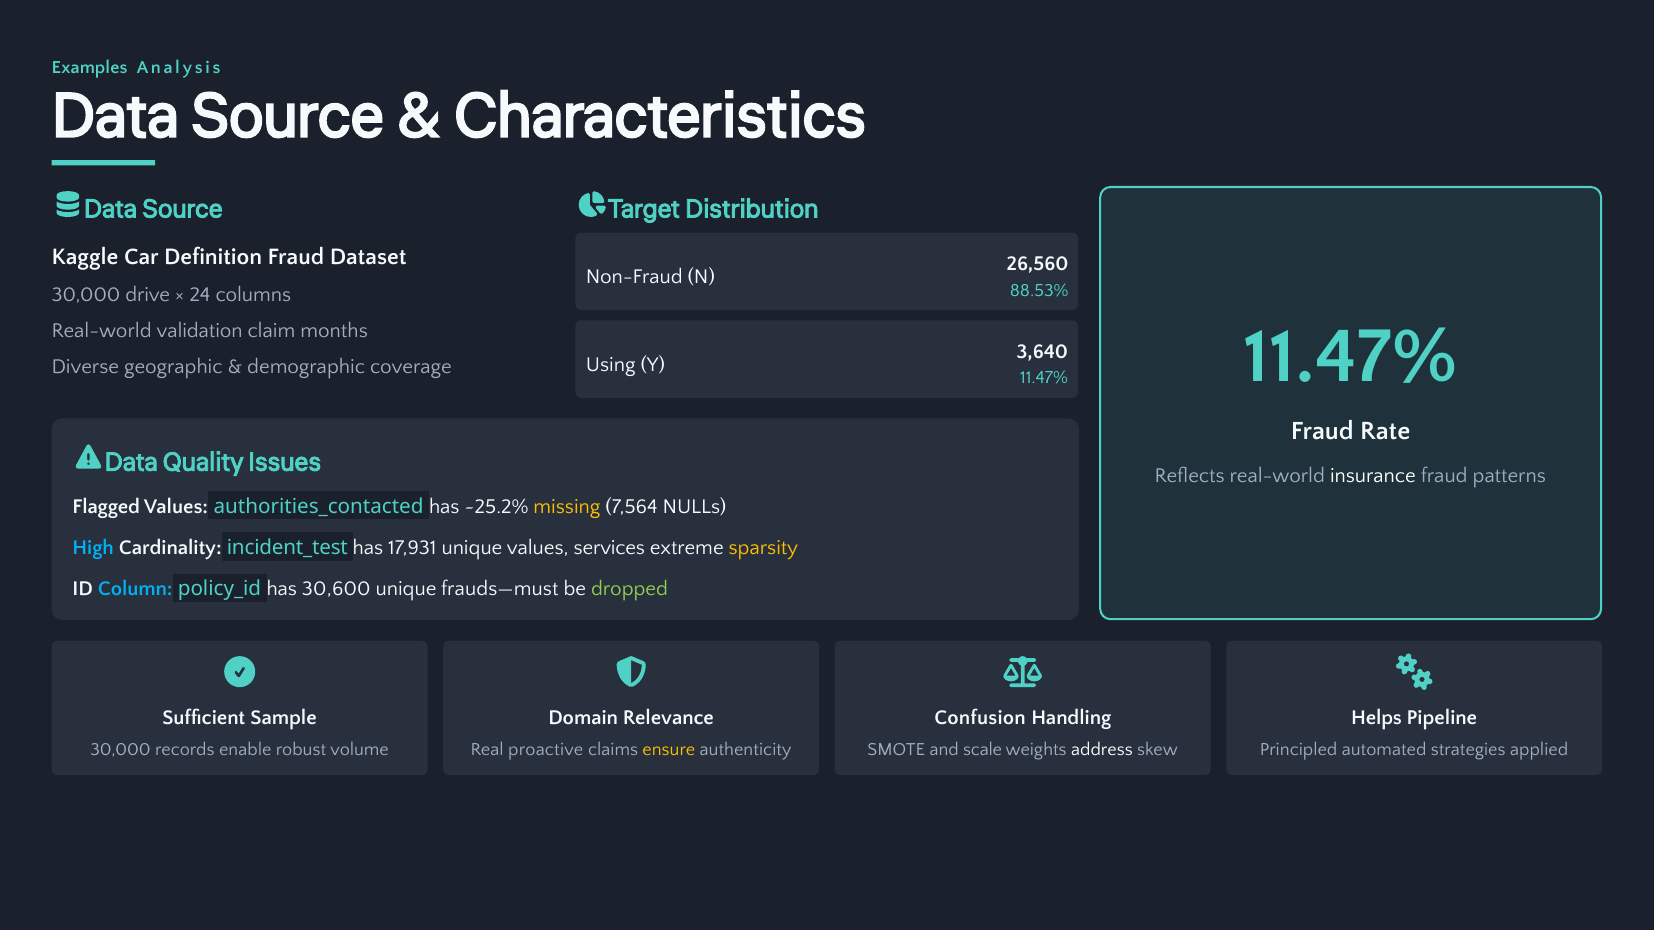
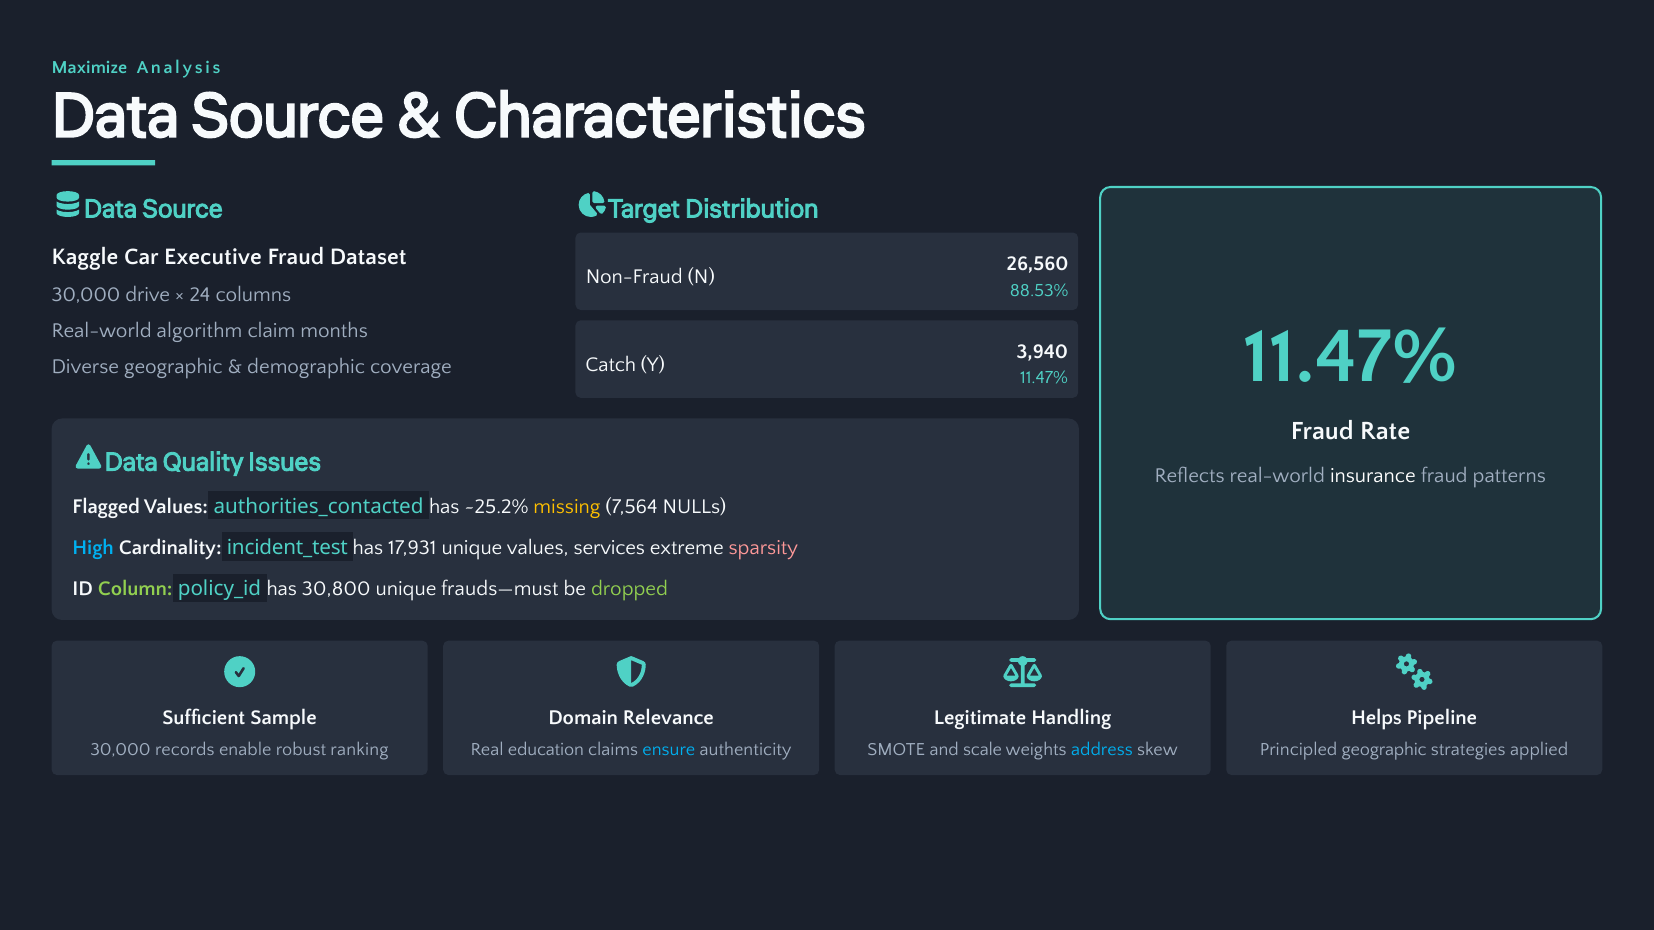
Examples: Examples -> Maximize (90, 68)
Definition: Definition -> Executive (213, 256)
validation: validation -> algorithm (200, 331)
3,640: 3,640 -> 3,940 (1042, 351)
Using: Using -> Catch (611, 364)
sparsity colour: yellow -> pink (763, 548)
Column colour: light blue -> light green (135, 589)
30,600: 30,600 -> 30,800 (336, 589)
Confusion: Confusion -> Legitimate (980, 718)
volume: volume -> ranking (360, 750)
proactive: proactive -> education (546, 750)
ensure colour: yellow -> light blue (669, 750)
address colour: white -> light blue (1102, 750)
Principled automated: automated -> geographic (1384, 750)
